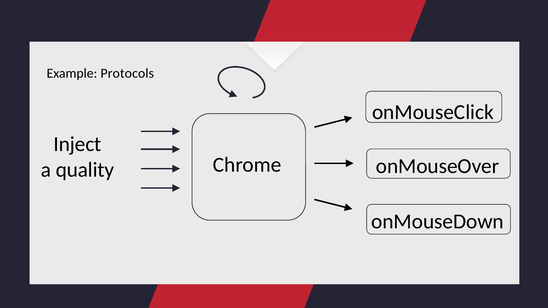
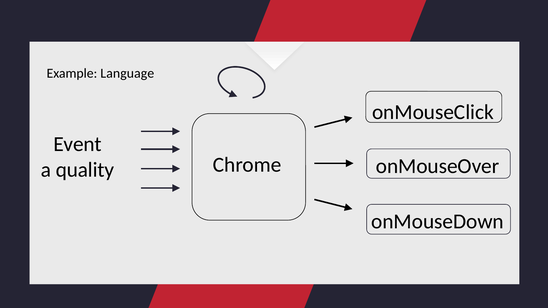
Protocols: Protocols -> Language (127, 73)
Inject: Inject -> Event (77, 144)
